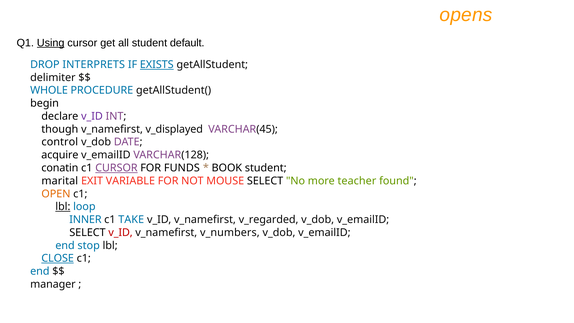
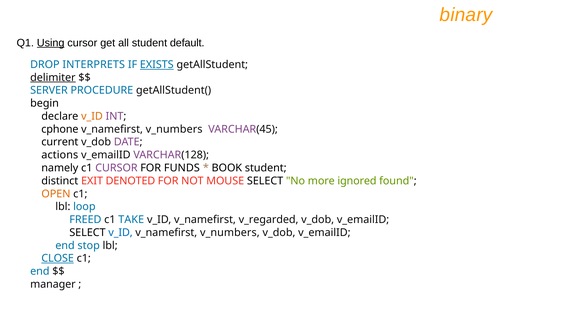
opens: opens -> binary (466, 15)
delimiter underline: none -> present (53, 77)
WHOLE: WHOLE -> SERVER (49, 90)
v_ID colour: purple -> orange (92, 116)
though: though -> cphone (60, 129)
v_displayed: v_displayed -> v_numbers (174, 129)
control: control -> current (60, 142)
acquire: acquire -> actions (60, 155)
conatin: conatin -> namely (60, 168)
CURSOR underline: present -> none (116, 168)
marital: marital -> distinct (60, 181)
VARIABLE: VARIABLE -> DENOTED (130, 181)
teacher: teacher -> ignored (357, 181)
lbl underline: present -> none (63, 207)
INNER: INNER -> FREED (85, 220)
v_ID colour: red -> blue (121, 232)
